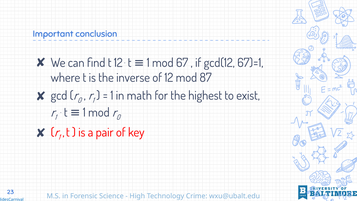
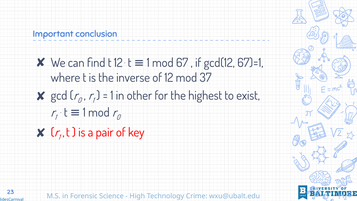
87: 87 -> 37 (206, 78)
math: math -> other (139, 95)
